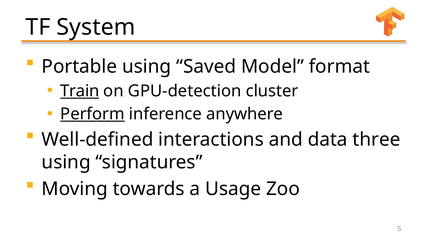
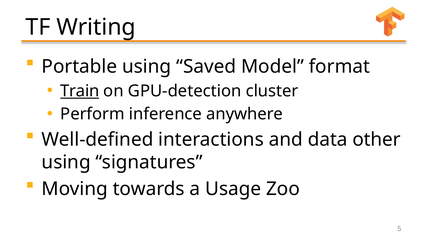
System: System -> Writing (96, 27)
Perform underline: present -> none (92, 114)
three: three -> other (377, 140)
